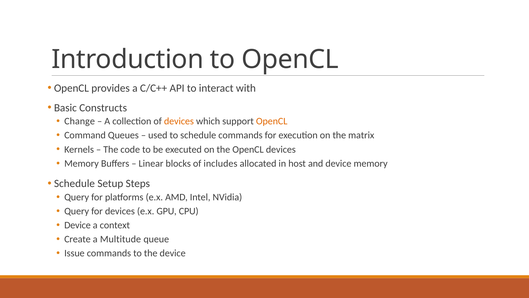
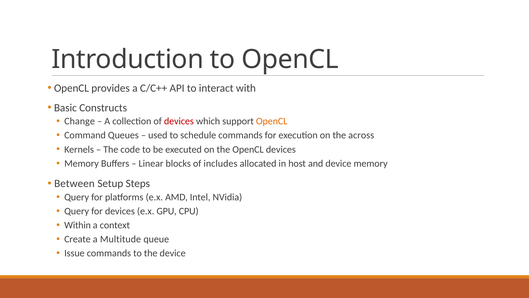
devices colour: orange -> red (179, 121)
matrix: matrix -> across (361, 135)
Schedule: Schedule -> Between (74, 183)
Device: Device -> Within (78, 225)
